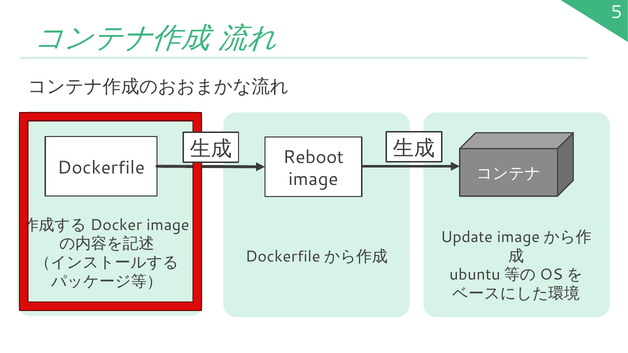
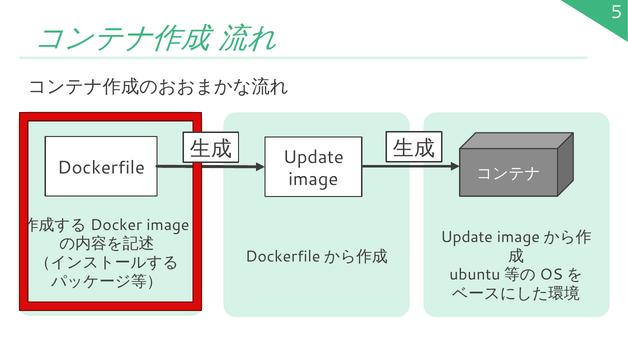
Reboot: Reboot -> Update (313, 157)
